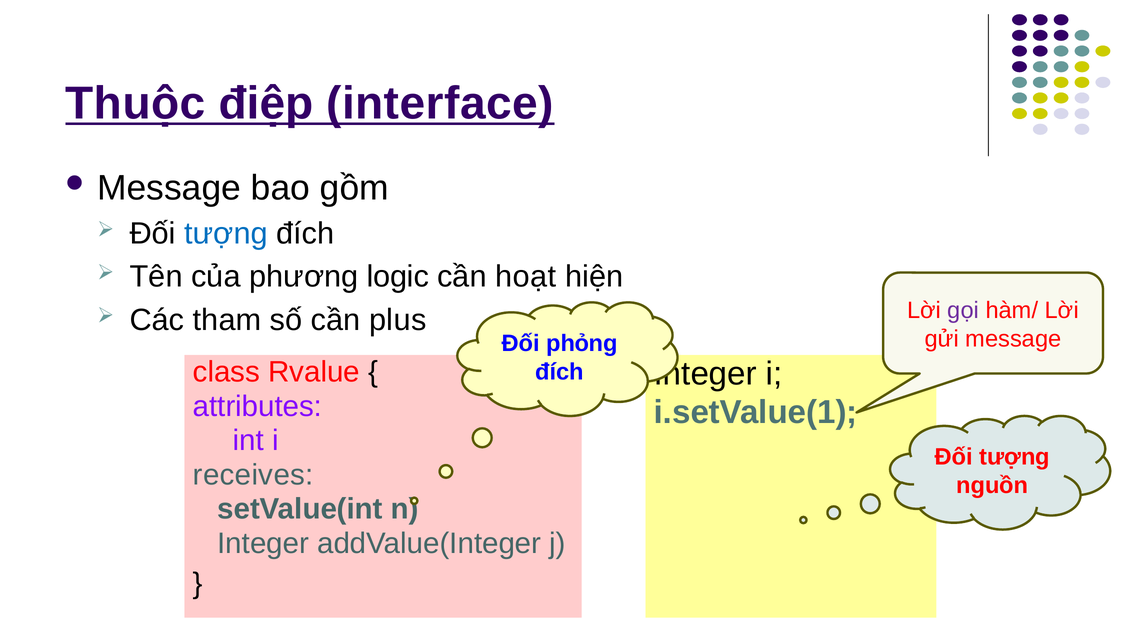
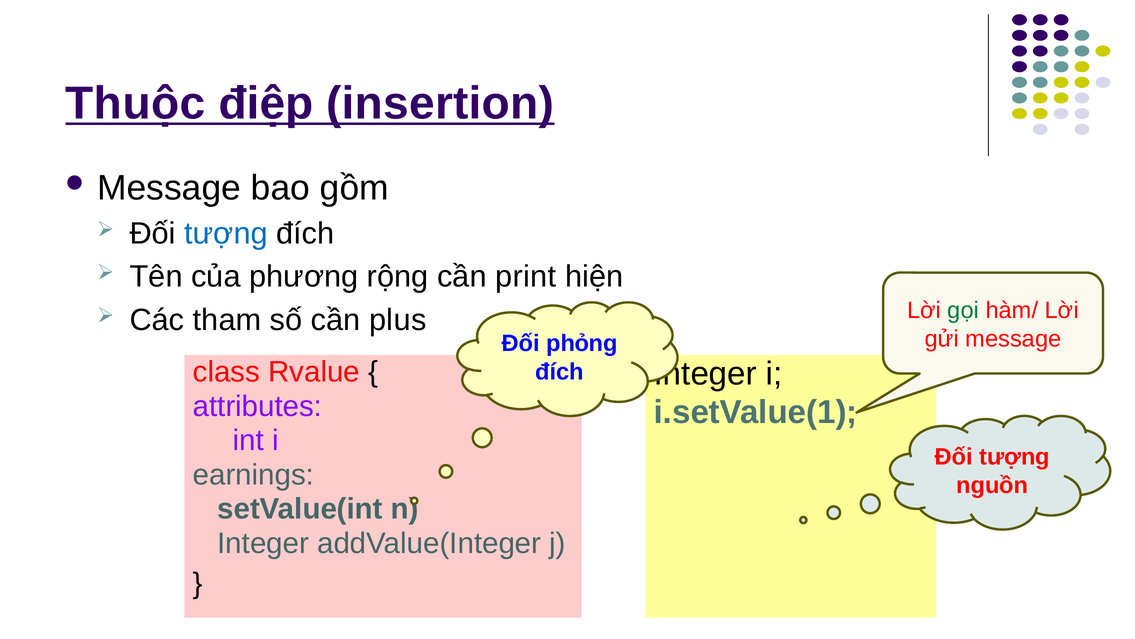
interface: interface -> insertion (440, 103)
logic: logic -> rộng (398, 277)
hoạt: hoạt -> print (526, 277)
gọi colour: purple -> green (963, 310)
receives: receives -> earnings (253, 475)
